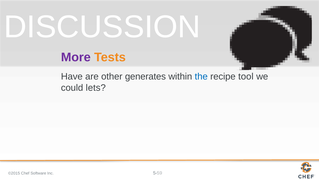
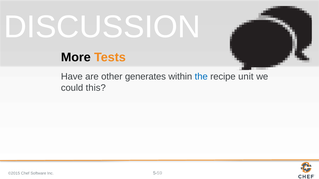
More colour: purple -> black (76, 57)
tool: tool -> unit (246, 77)
lets: lets -> this (96, 88)
